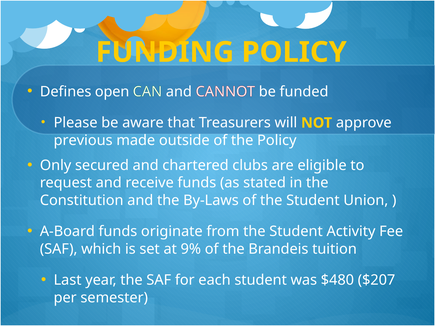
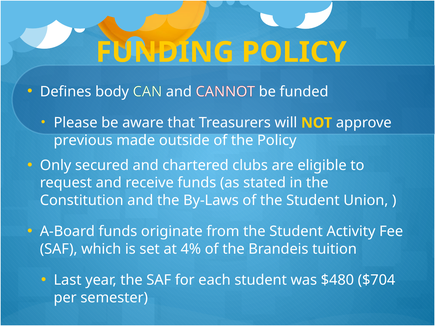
open: open -> body (112, 92)
9%: 9% -> 4% (191, 249)
$207: $207 -> $704 (377, 280)
